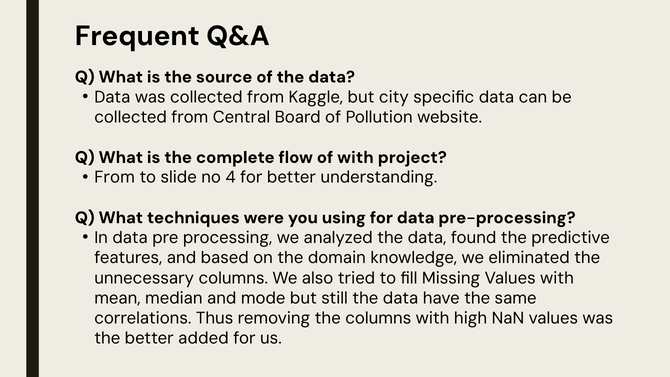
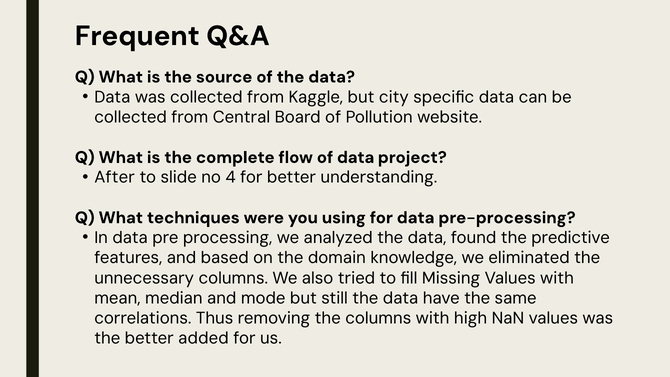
of with: with -> data (356, 157)
From: From -> After (115, 177)
